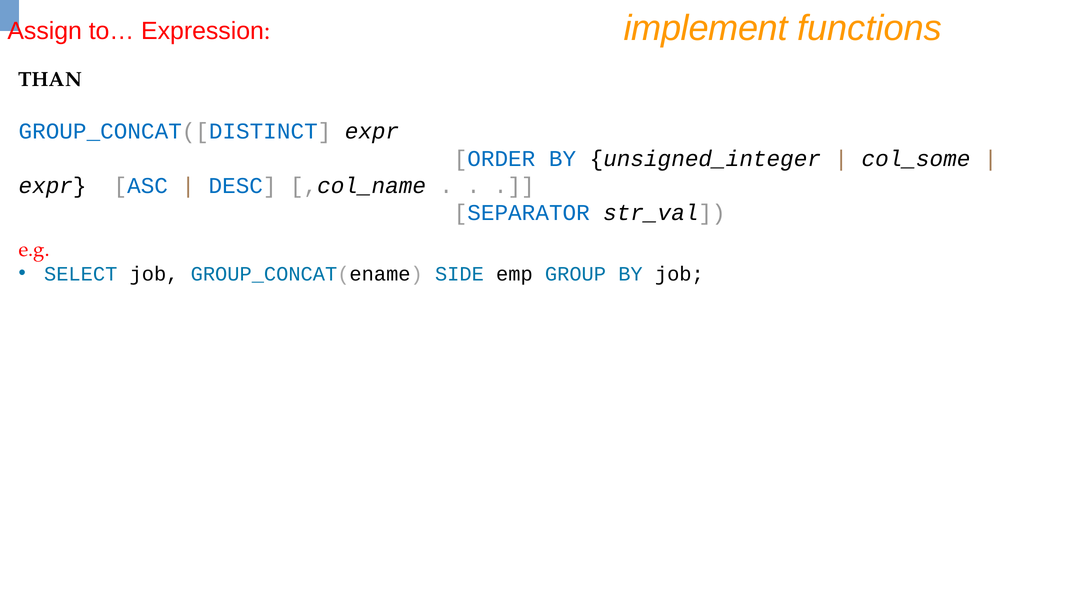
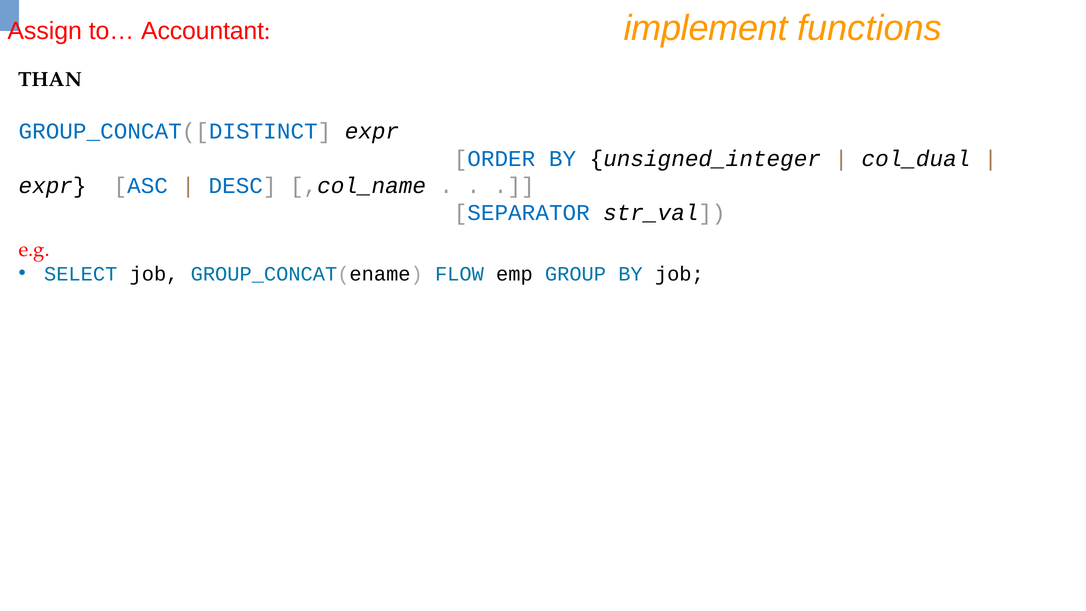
Expression: Expression -> Accountant (203, 31)
col_some: col_some -> col_dual (916, 159)
SIDE: SIDE -> FLOW (459, 274)
